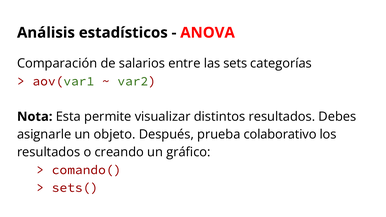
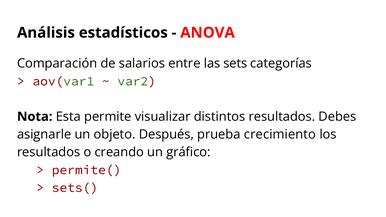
colaborativo: colaborativo -> crecimiento (280, 134)
comando(: comando( -> permite( (87, 170)
